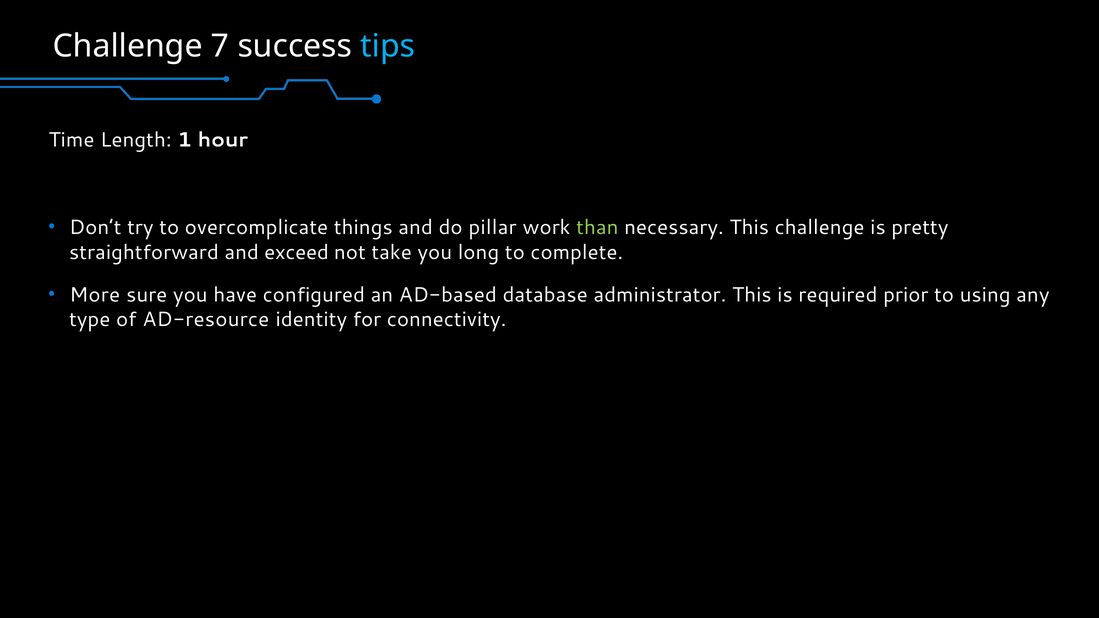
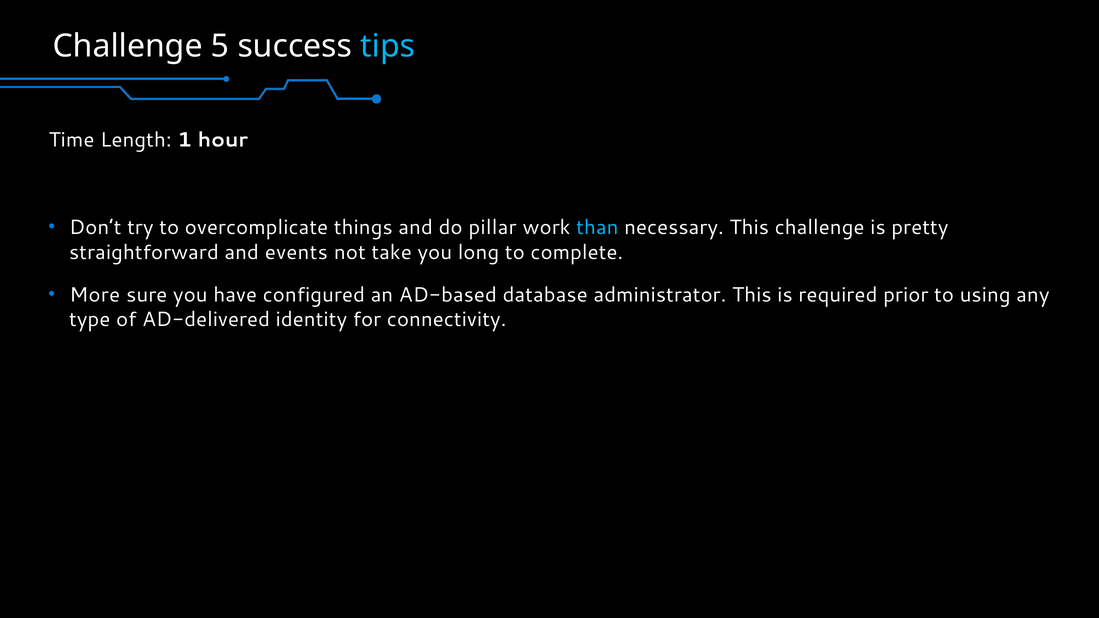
7: 7 -> 5 (220, 46)
than colour: light green -> light blue (597, 228)
exceed: exceed -> events (296, 252)
AD-resource: AD-resource -> AD-delivered (206, 320)
